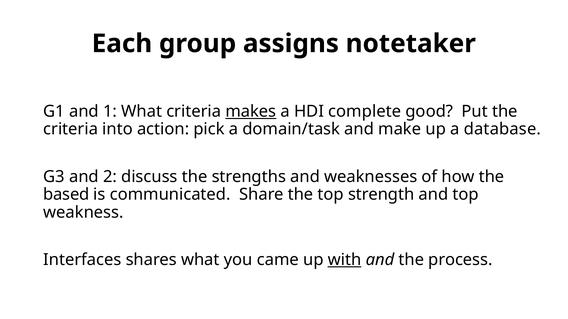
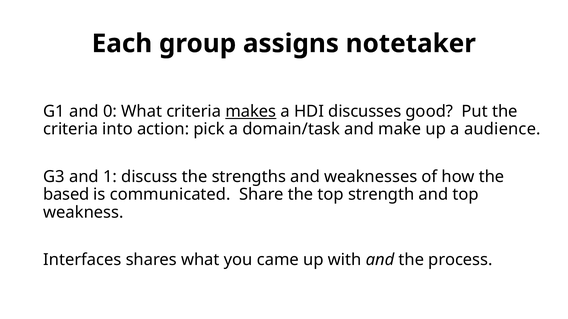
1: 1 -> 0 (110, 111)
complete: complete -> discusses (365, 111)
database: database -> audience (502, 129)
2: 2 -> 1 (110, 177)
with underline: present -> none (345, 260)
